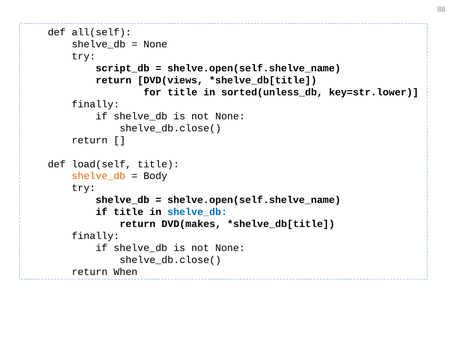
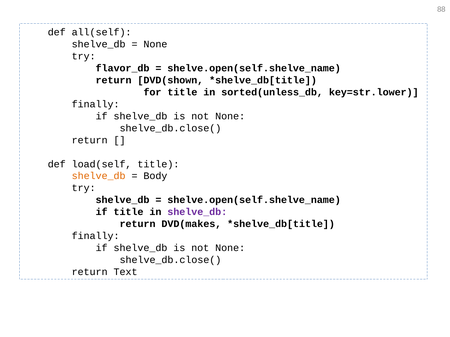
script_db: script_db -> flavor_db (123, 68)
DVD(views: DVD(views -> DVD(shown (170, 80)
shelve_db colour: blue -> purple (197, 212)
When: When -> Text (126, 272)
